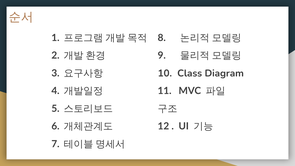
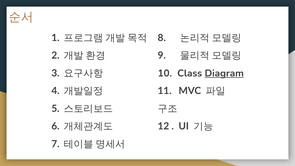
Diagram underline: none -> present (224, 73)
